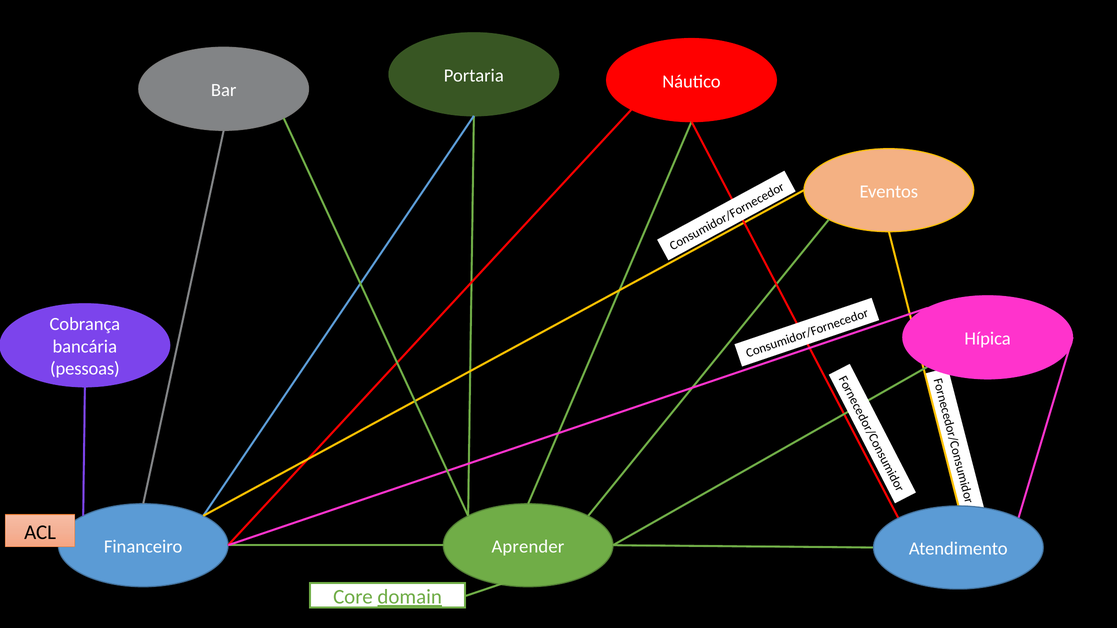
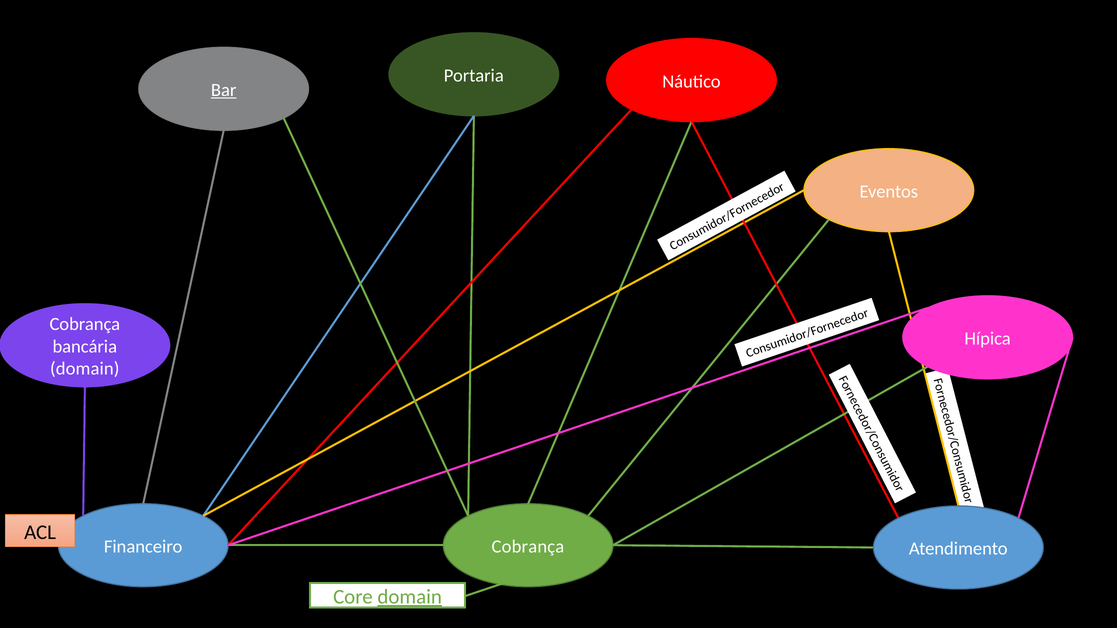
Bar underline: none -> present (224, 90)
pessoas: pessoas -> domain (85, 369)
Aprender: Aprender -> Cobrança (528, 547)
